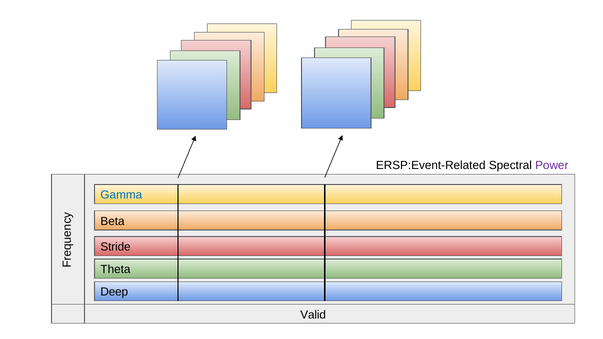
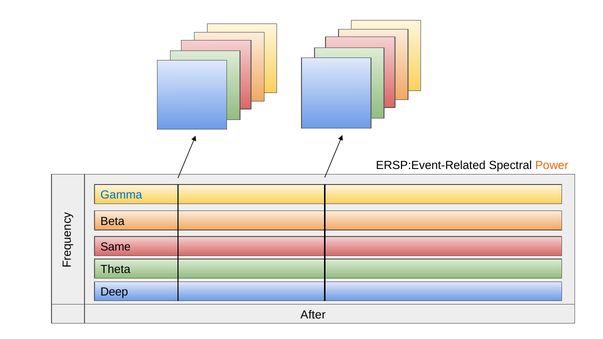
Power colour: purple -> orange (552, 165)
Stride: Stride -> Same (116, 247)
Valid: Valid -> After (313, 315)
